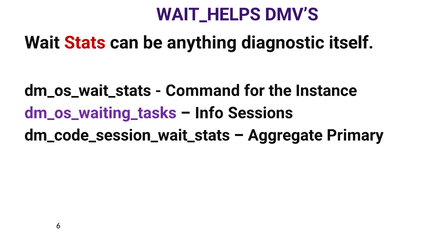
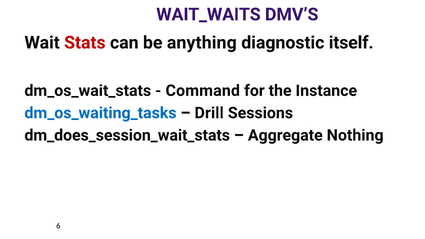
WAIT_HELPS: WAIT_HELPS -> WAIT_WAITS (208, 15)
dm_os_waiting_tasks colour: purple -> blue (100, 113)
Info: Info -> Drill (209, 113)
dm_code_session_wait_stats: dm_code_session_wait_stats -> dm_does_session_wait_stats (127, 135)
Primary: Primary -> Nothing (355, 135)
